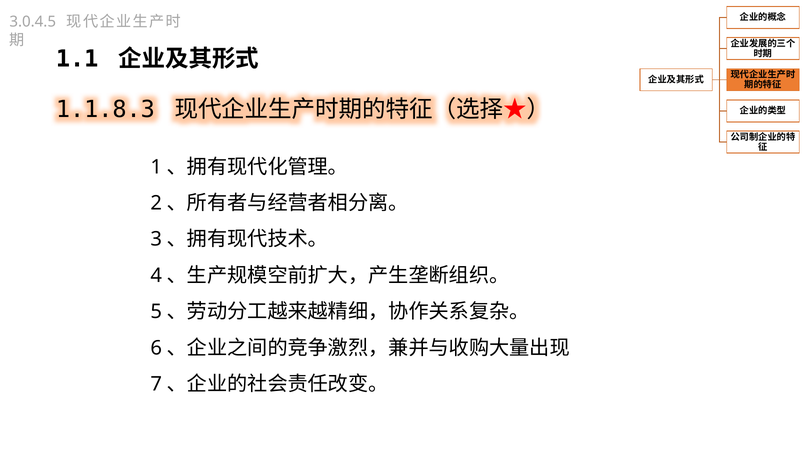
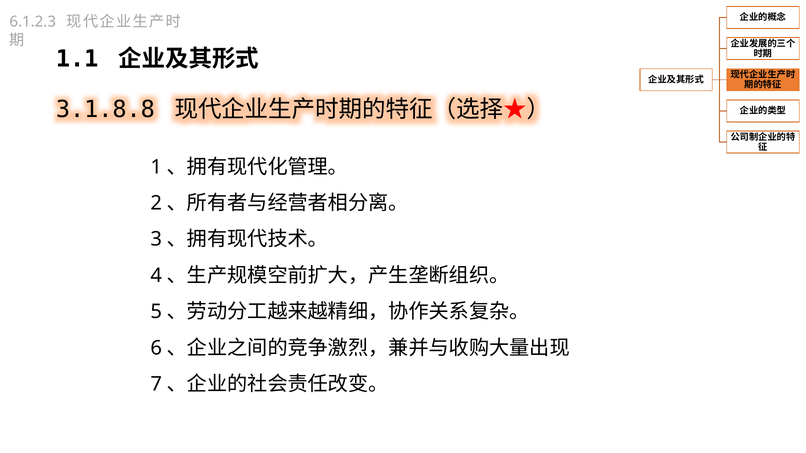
3.0.4.5: 3.0.4.5 -> 6.1.2.3 (33, 22)
1.1.8.3: 1.1.8.3 -> 3.1.8.8 (105, 110)
